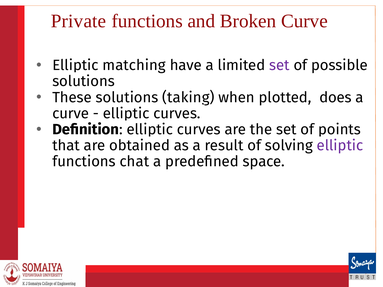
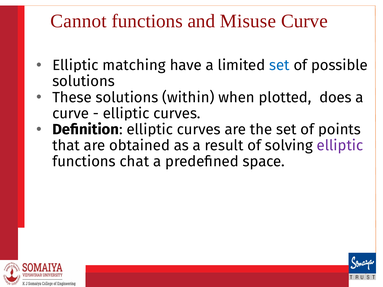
Private: Private -> Cannot (79, 21)
Broken: Broken -> Misuse (248, 21)
set colour: purple -> blue (279, 65)
taking: taking -> within (188, 97)
